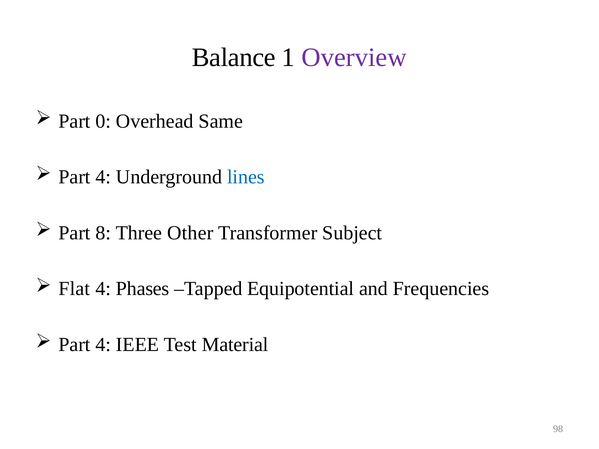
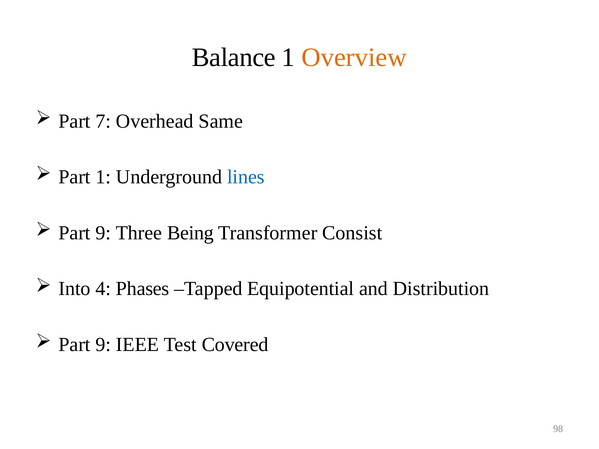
Overview colour: purple -> orange (354, 57)
0: 0 -> 7 (103, 121)
4: 4 -> 1 (103, 177)
8: 8 -> 9 (103, 233)
Other: Other -> Being (191, 233)
Subject: Subject -> Consist (352, 233)
Flat: Flat -> Into (74, 289)
Frequencies: Frequencies -> Distribution (441, 289)
4: 4 -> 9 (103, 345)
Material: Material -> Covered (235, 345)
